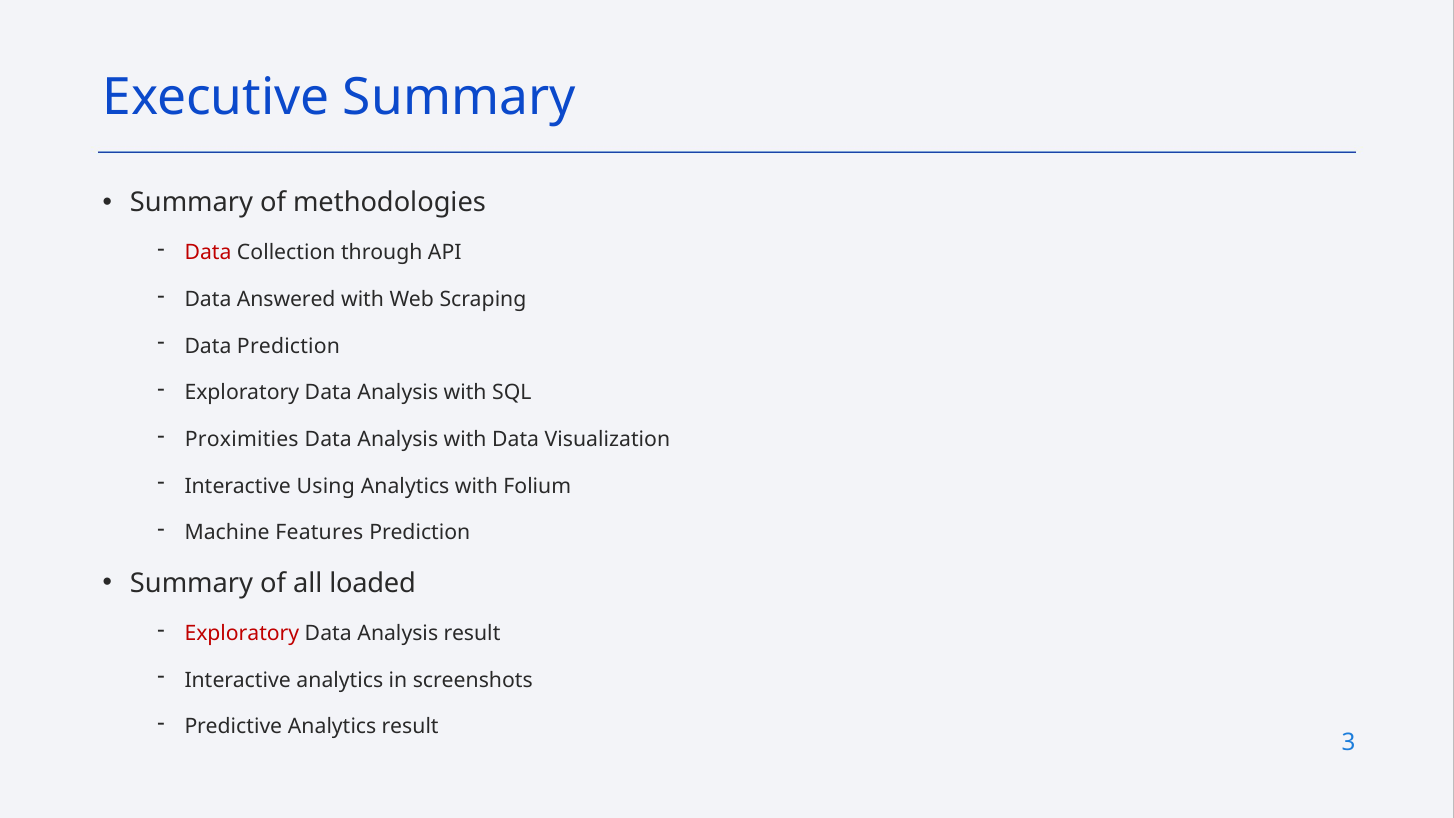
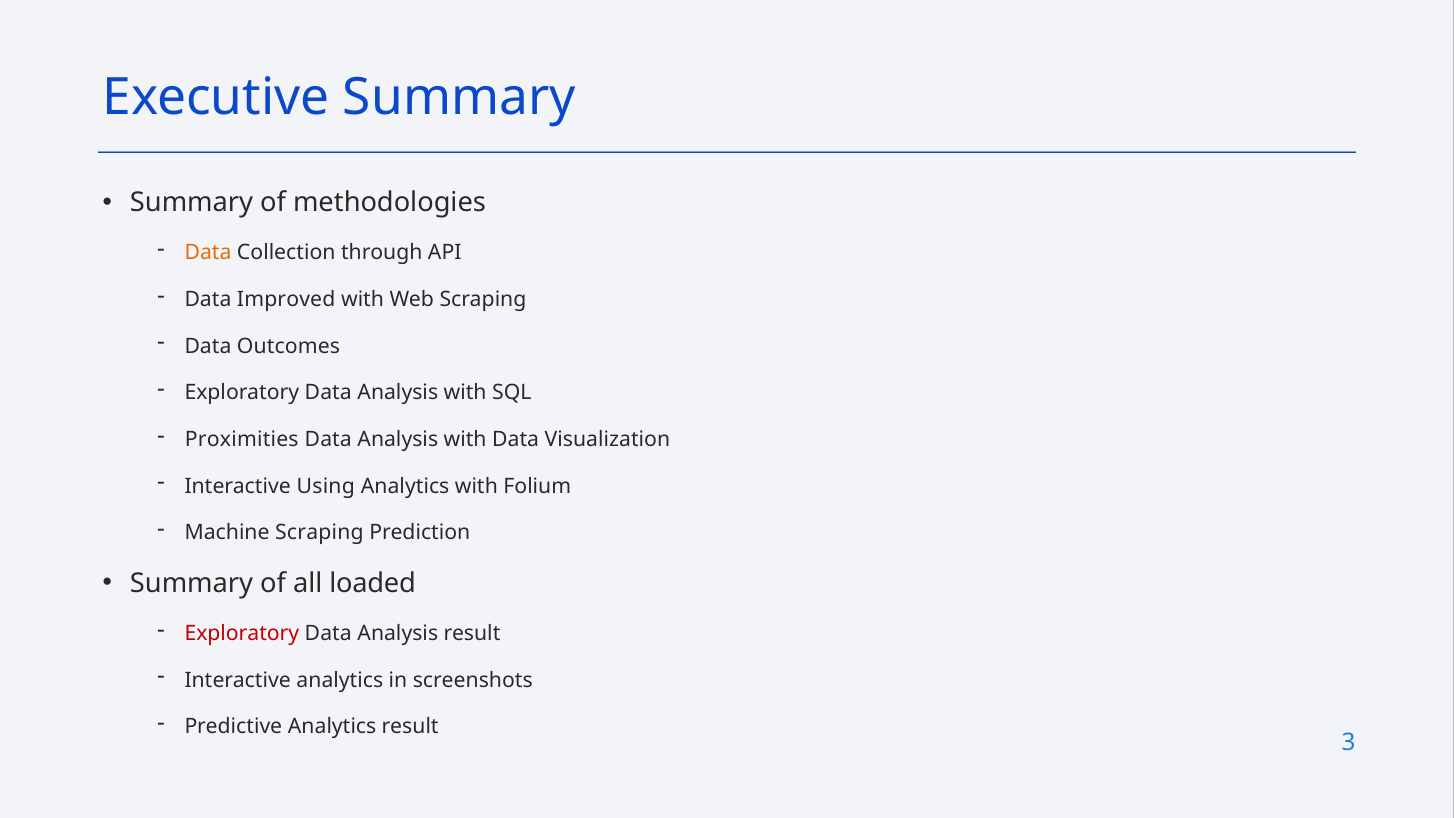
Data colour: red -> orange (208, 253)
Answered: Answered -> Improved (286, 299)
Data Prediction: Prediction -> Outcomes (289, 346)
Machine Features: Features -> Scraping (319, 533)
